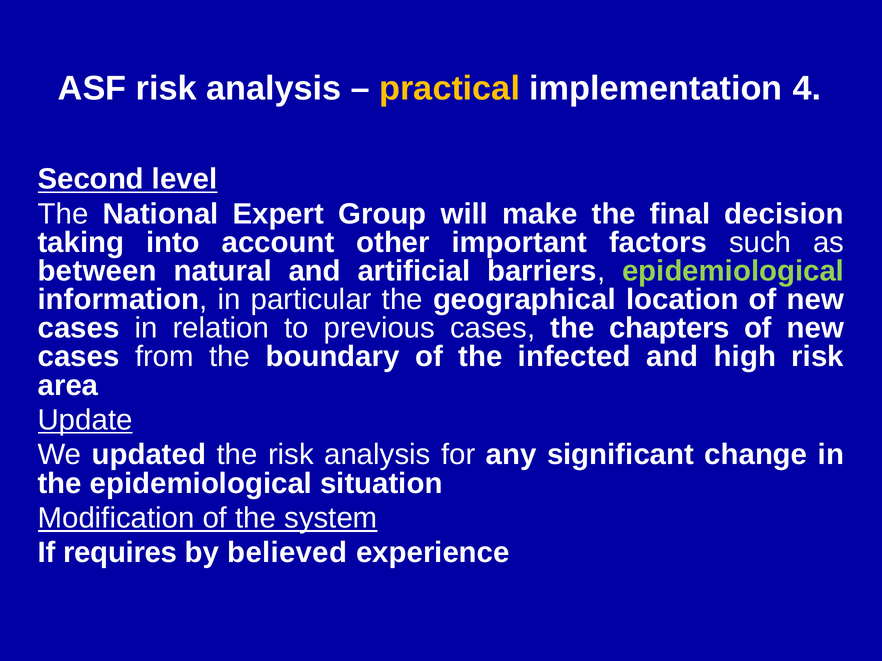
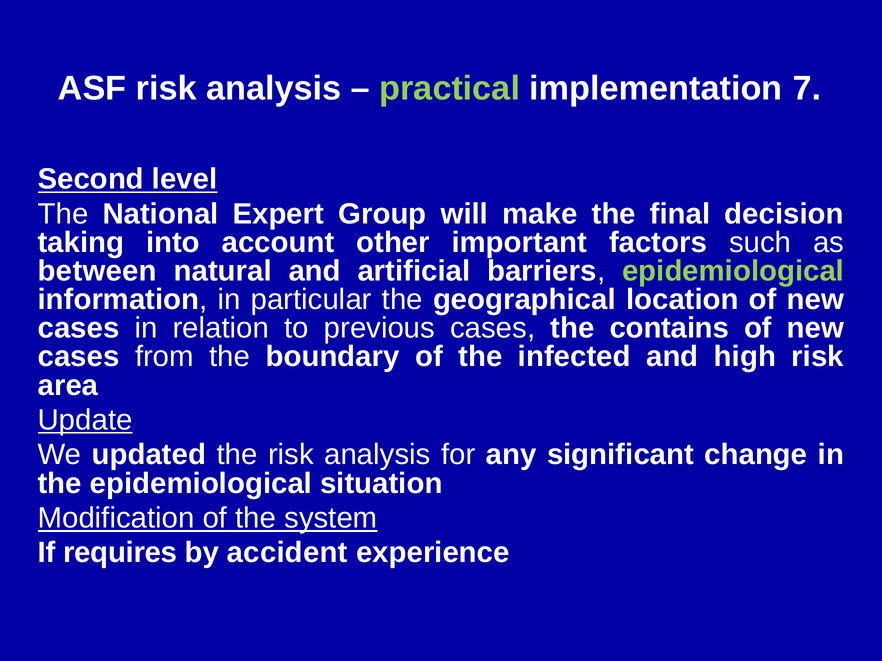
practical colour: yellow -> light green (450, 88)
4: 4 -> 7 (807, 88)
chapters: chapters -> contains (669, 328)
believed: believed -> accident (287, 553)
